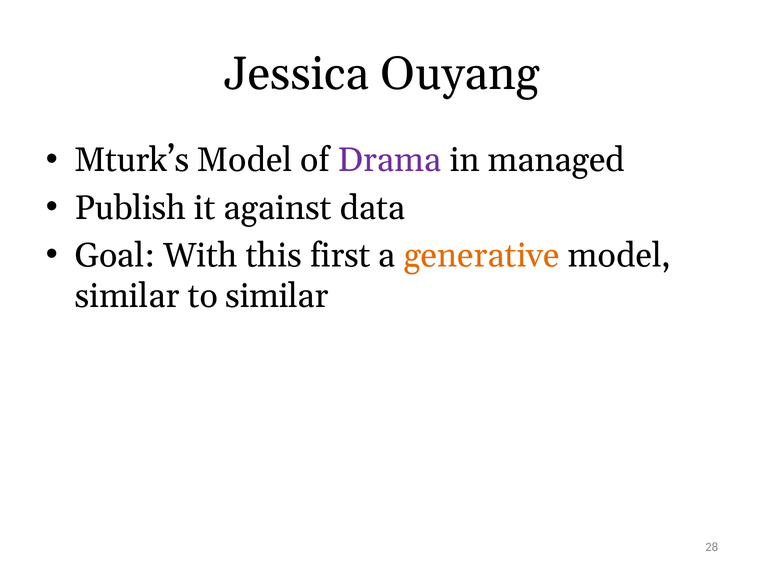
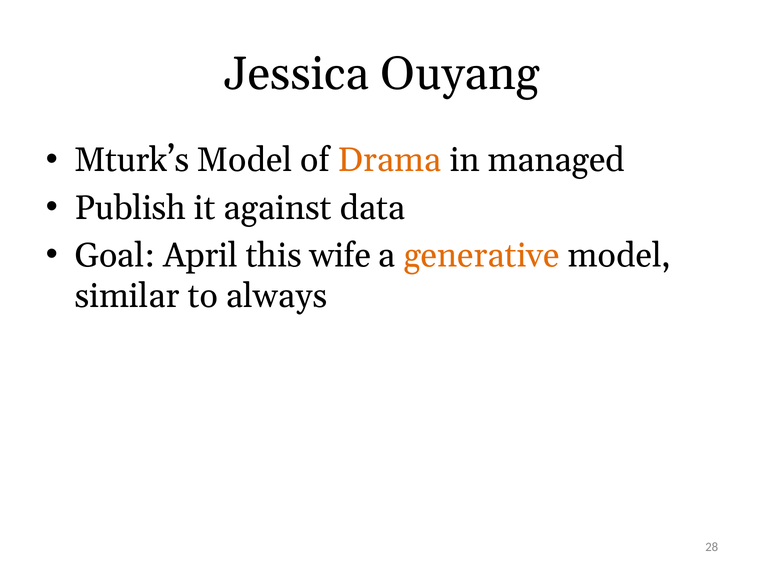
Drama colour: purple -> orange (390, 160)
With: With -> April (200, 255)
first: first -> wife (340, 255)
to similar: similar -> always (277, 296)
